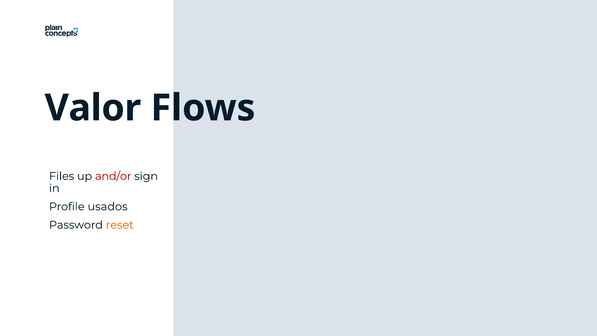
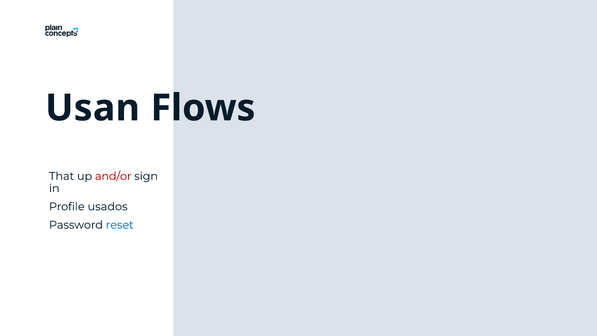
Valor: Valor -> Usan (93, 108)
Files: Files -> That (62, 176)
reset colour: orange -> blue (120, 225)
